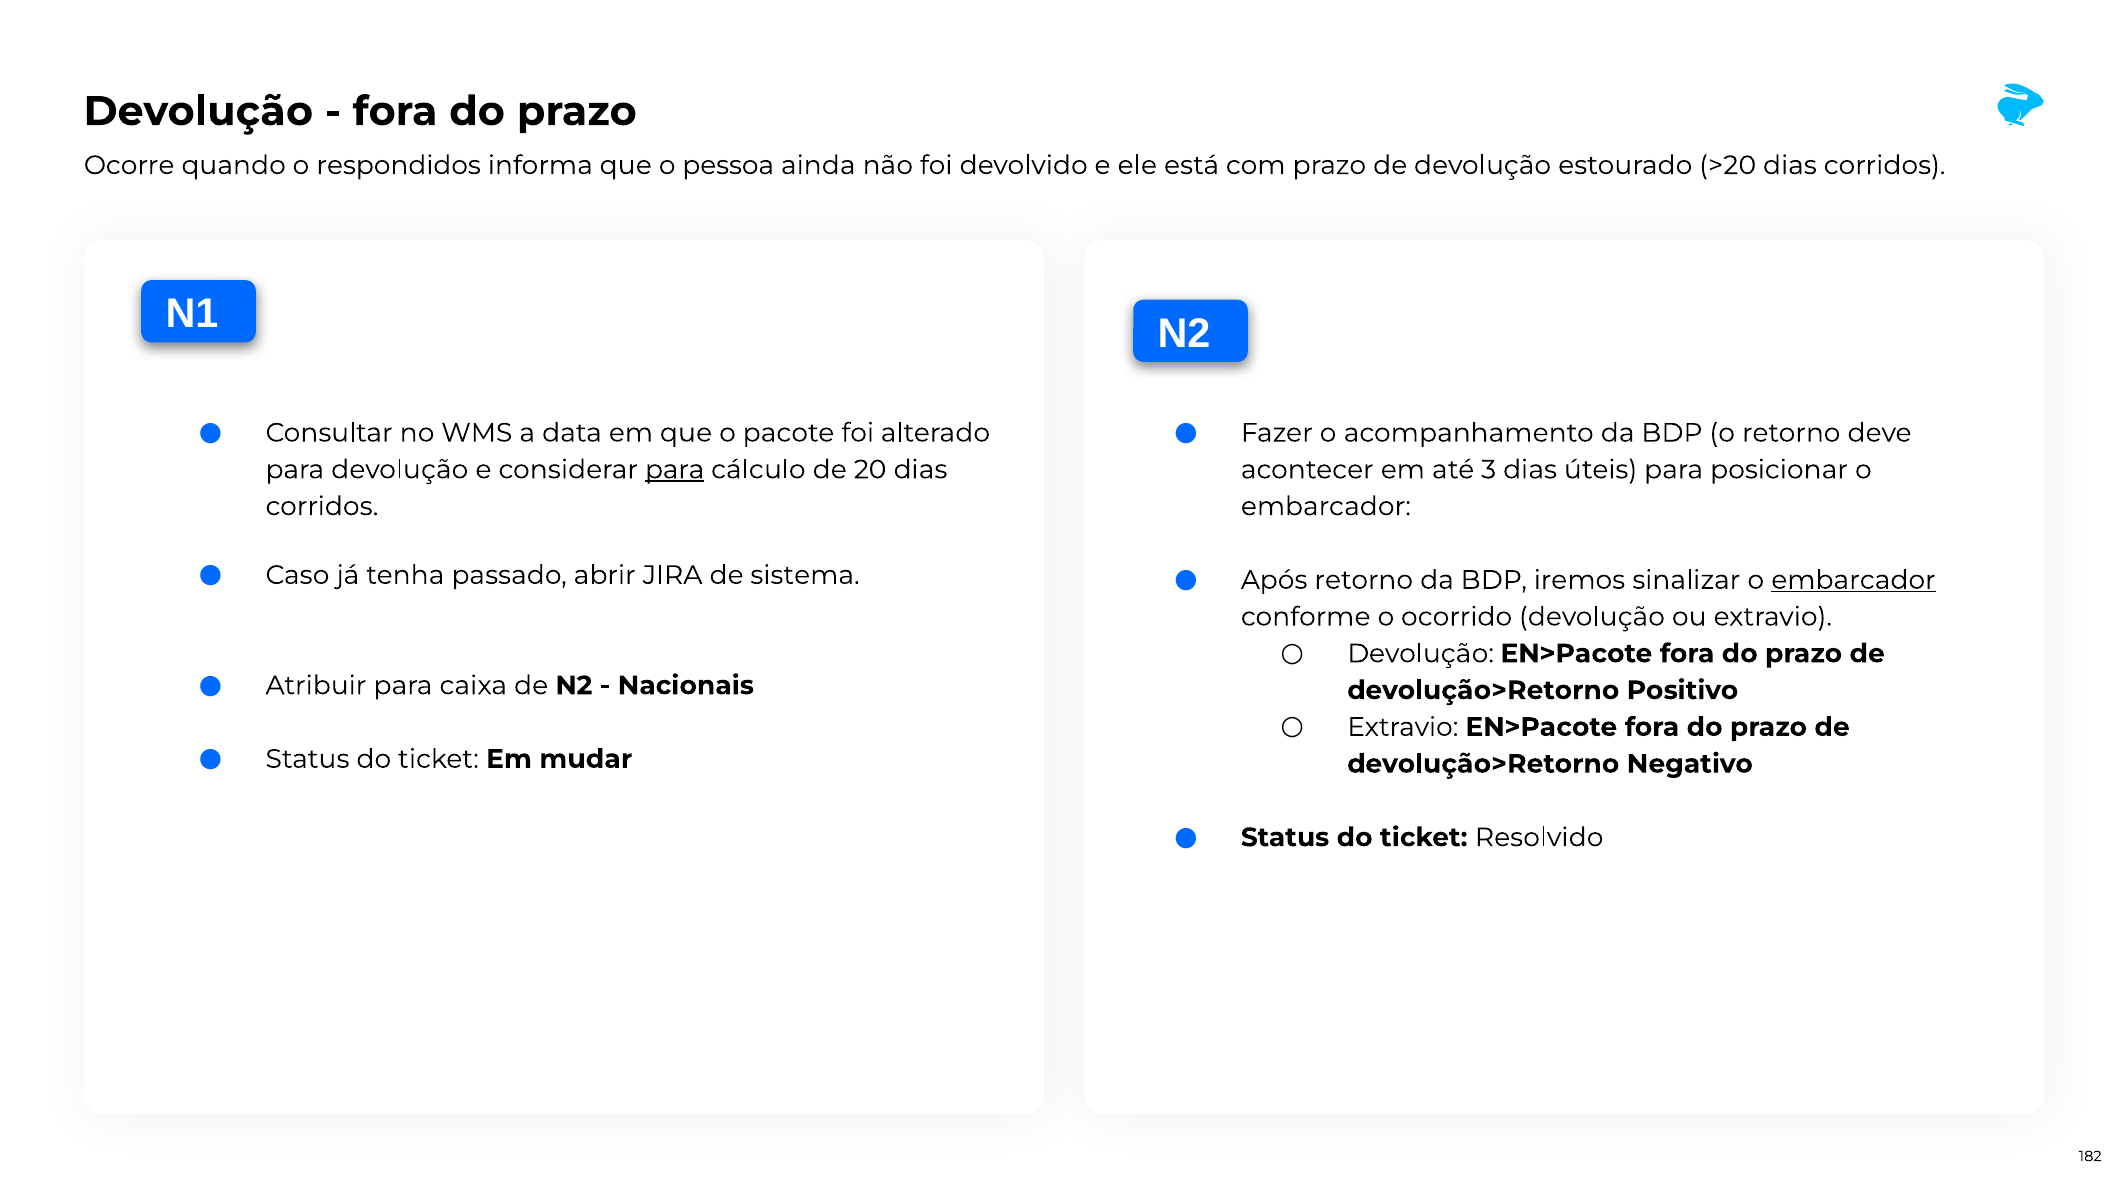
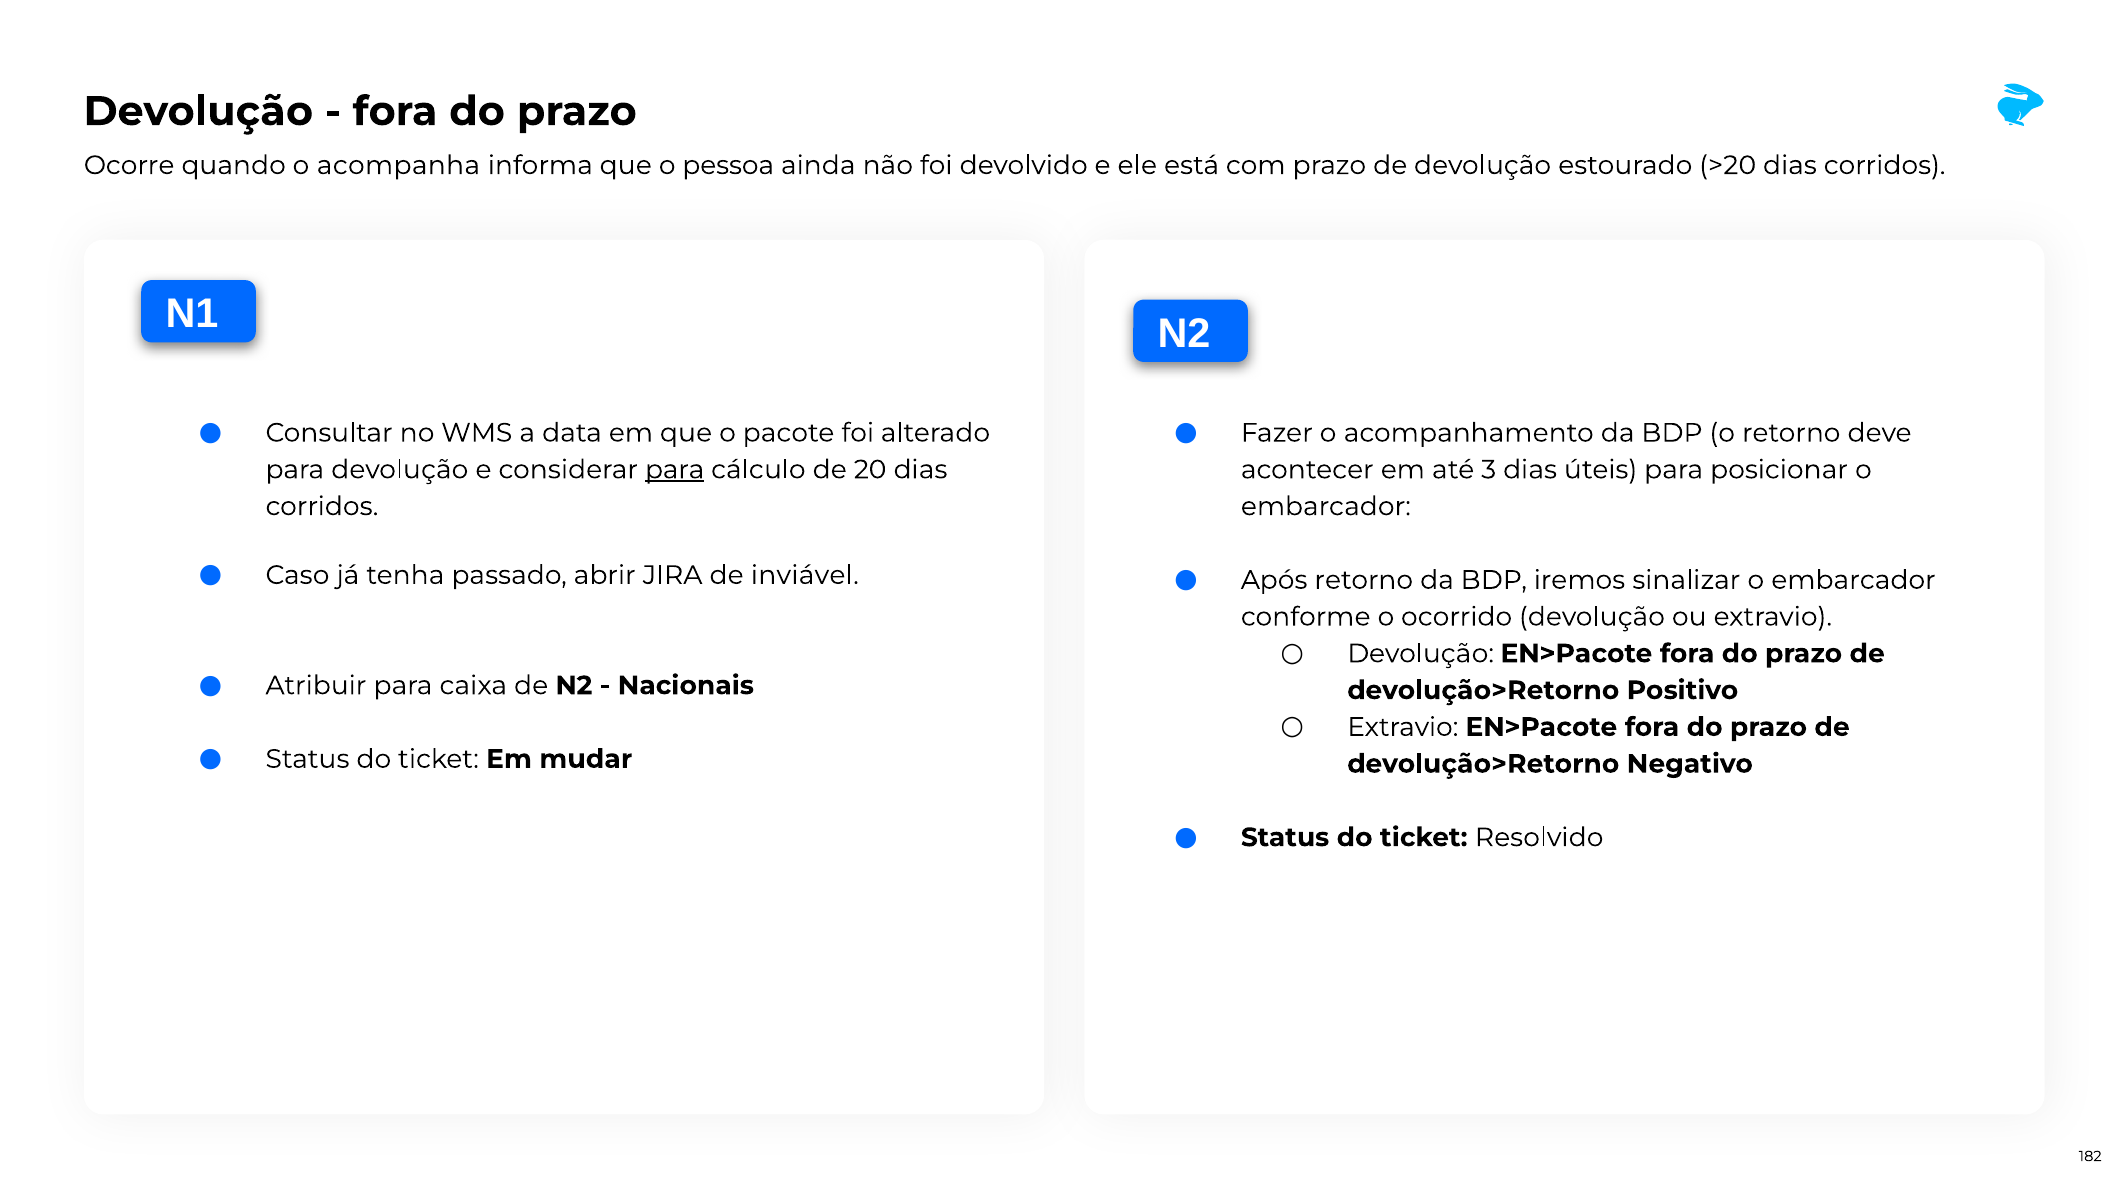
respondidos: respondidos -> acompanha (398, 165)
sistema: sistema -> inviável (805, 575)
embarcador underline: present -> none (1853, 580)
